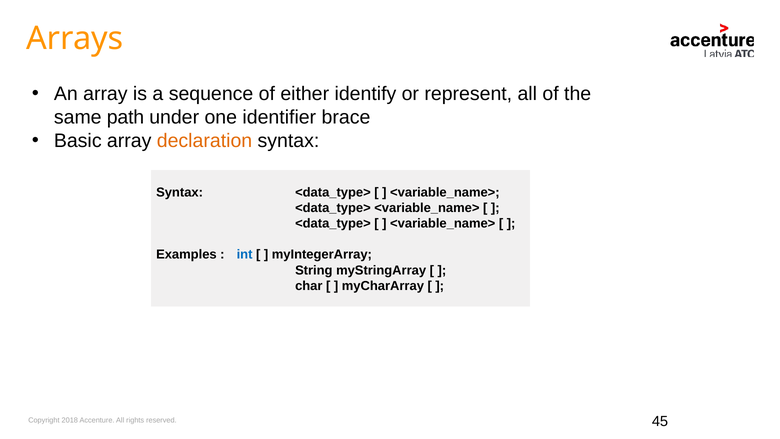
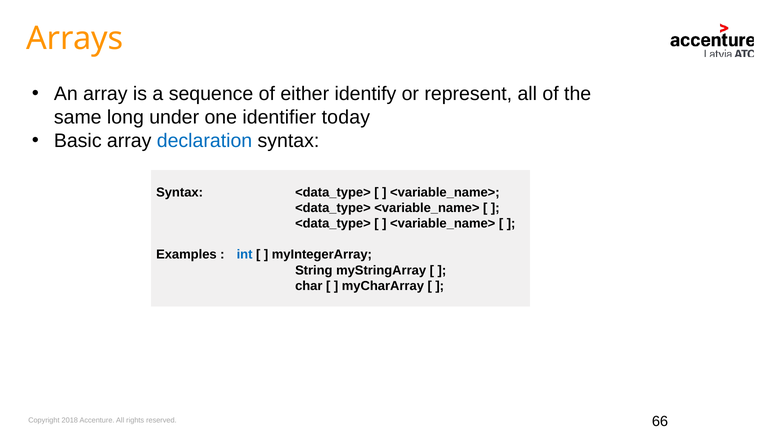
path: path -> long (125, 117)
brace: brace -> today (346, 117)
declaration colour: orange -> blue (204, 141)
45: 45 -> 66 (660, 421)
